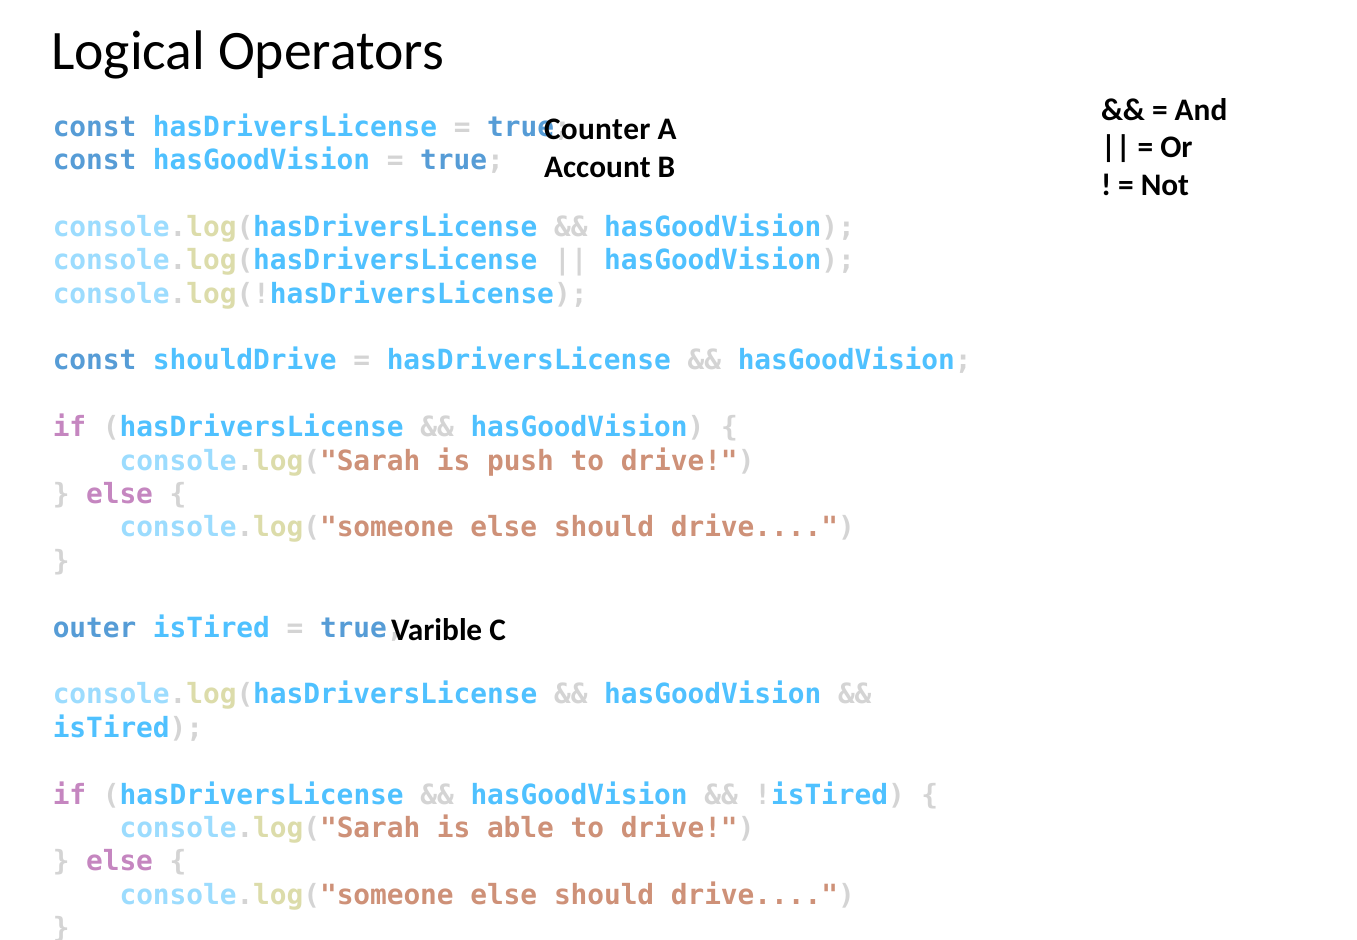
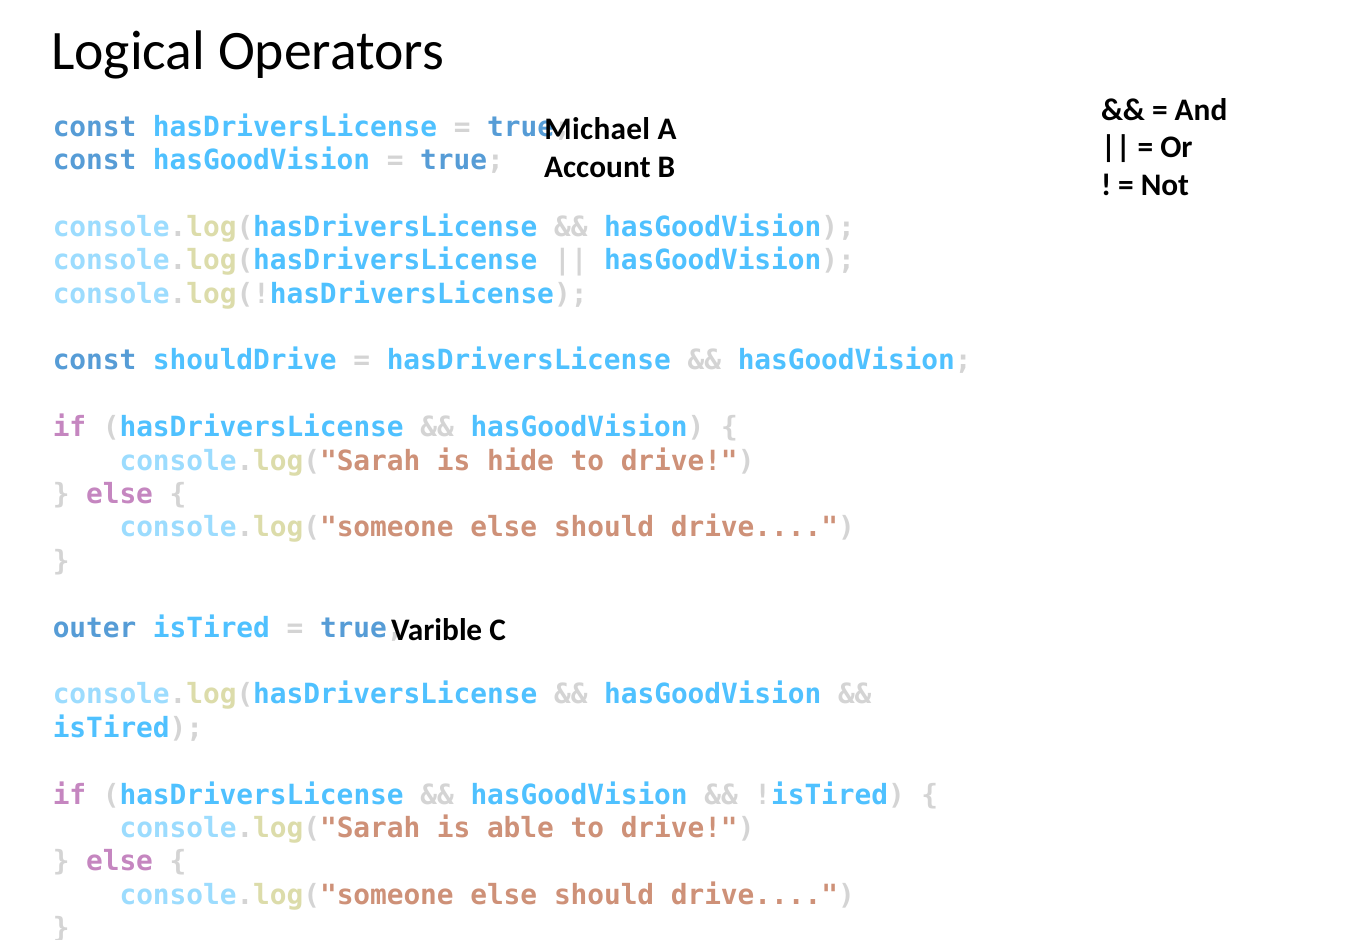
Counter: Counter -> Michael (597, 129)
push: push -> hide (520, 461)
